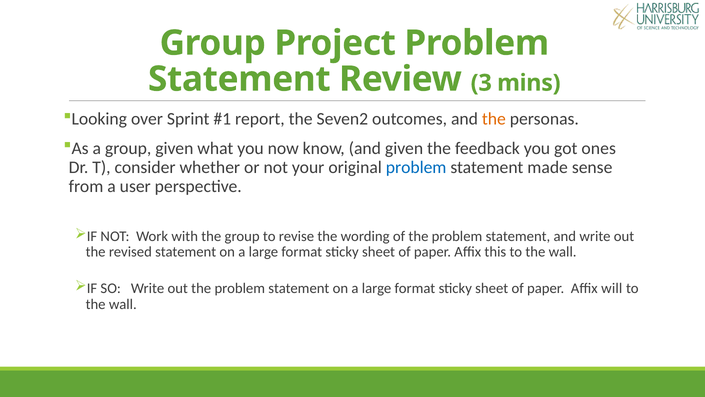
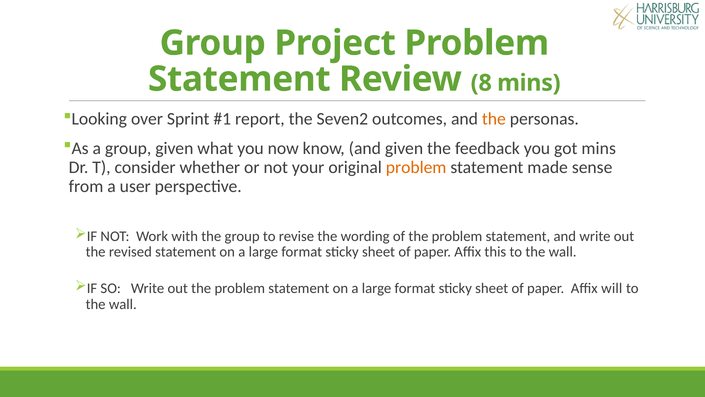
3: 3 -> 8 (481, 83)
got ones: ones -> mins (599, 148)
problem colour: blue -> orange (416, 167)
